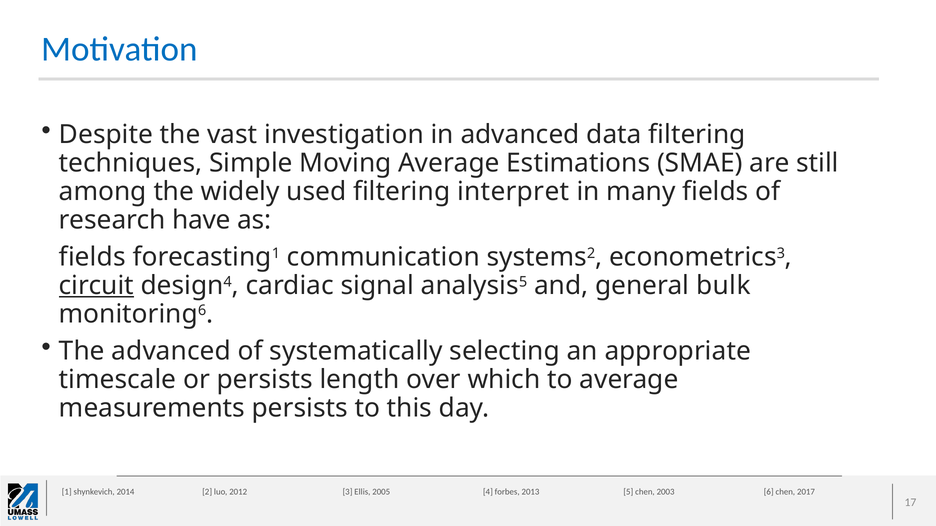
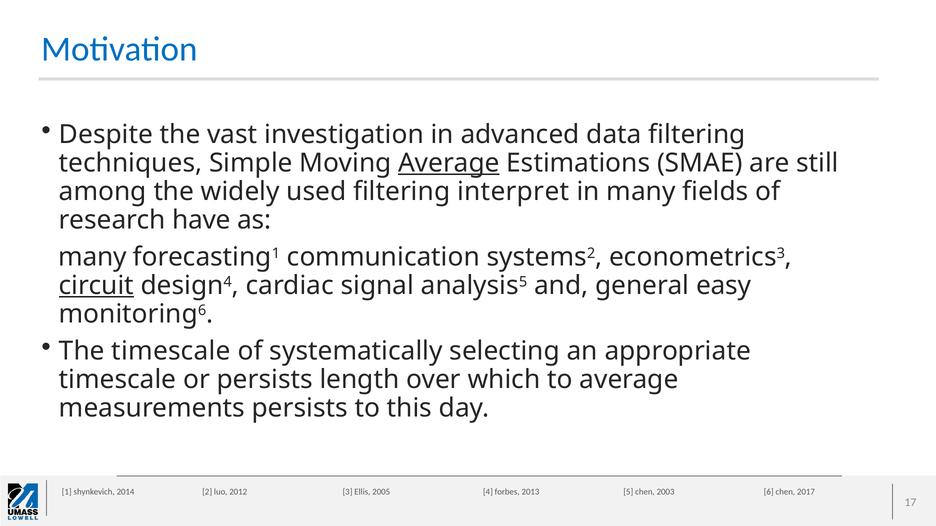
Average underline: none -> present (449, 163)
fields: fields -> many (93, 257)
bulk: bulk -> easy (724, 286)
The advanced: advanced -> timescale (171, 352)
